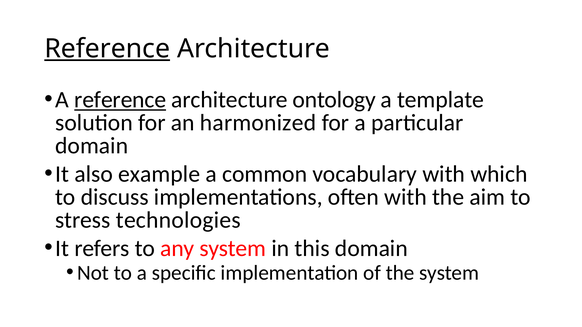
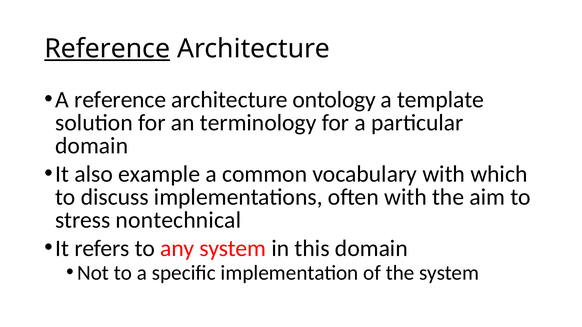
reference underline: present -> none (120, 100)
harmonized: harmonized -> terminology (258, 123)
technologies: technologies -> nontechnical (178, 220)
